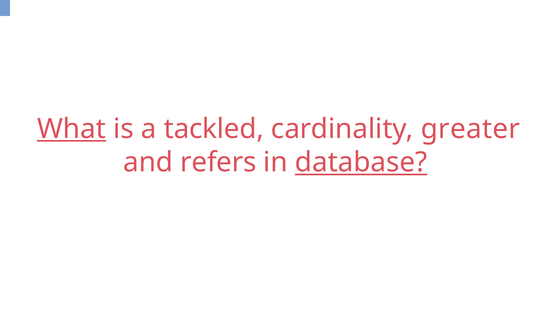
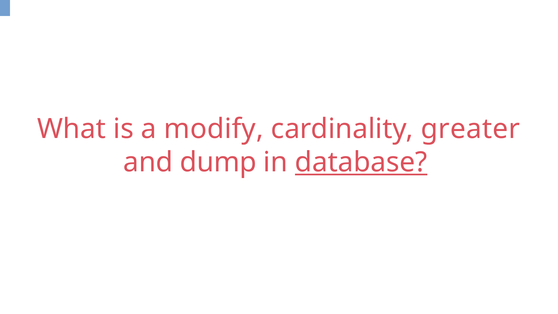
What underline: present -> none (71, 129)
tackled: tackled -> modify (214, 129)
refers: refers -> dump (218, 162)
